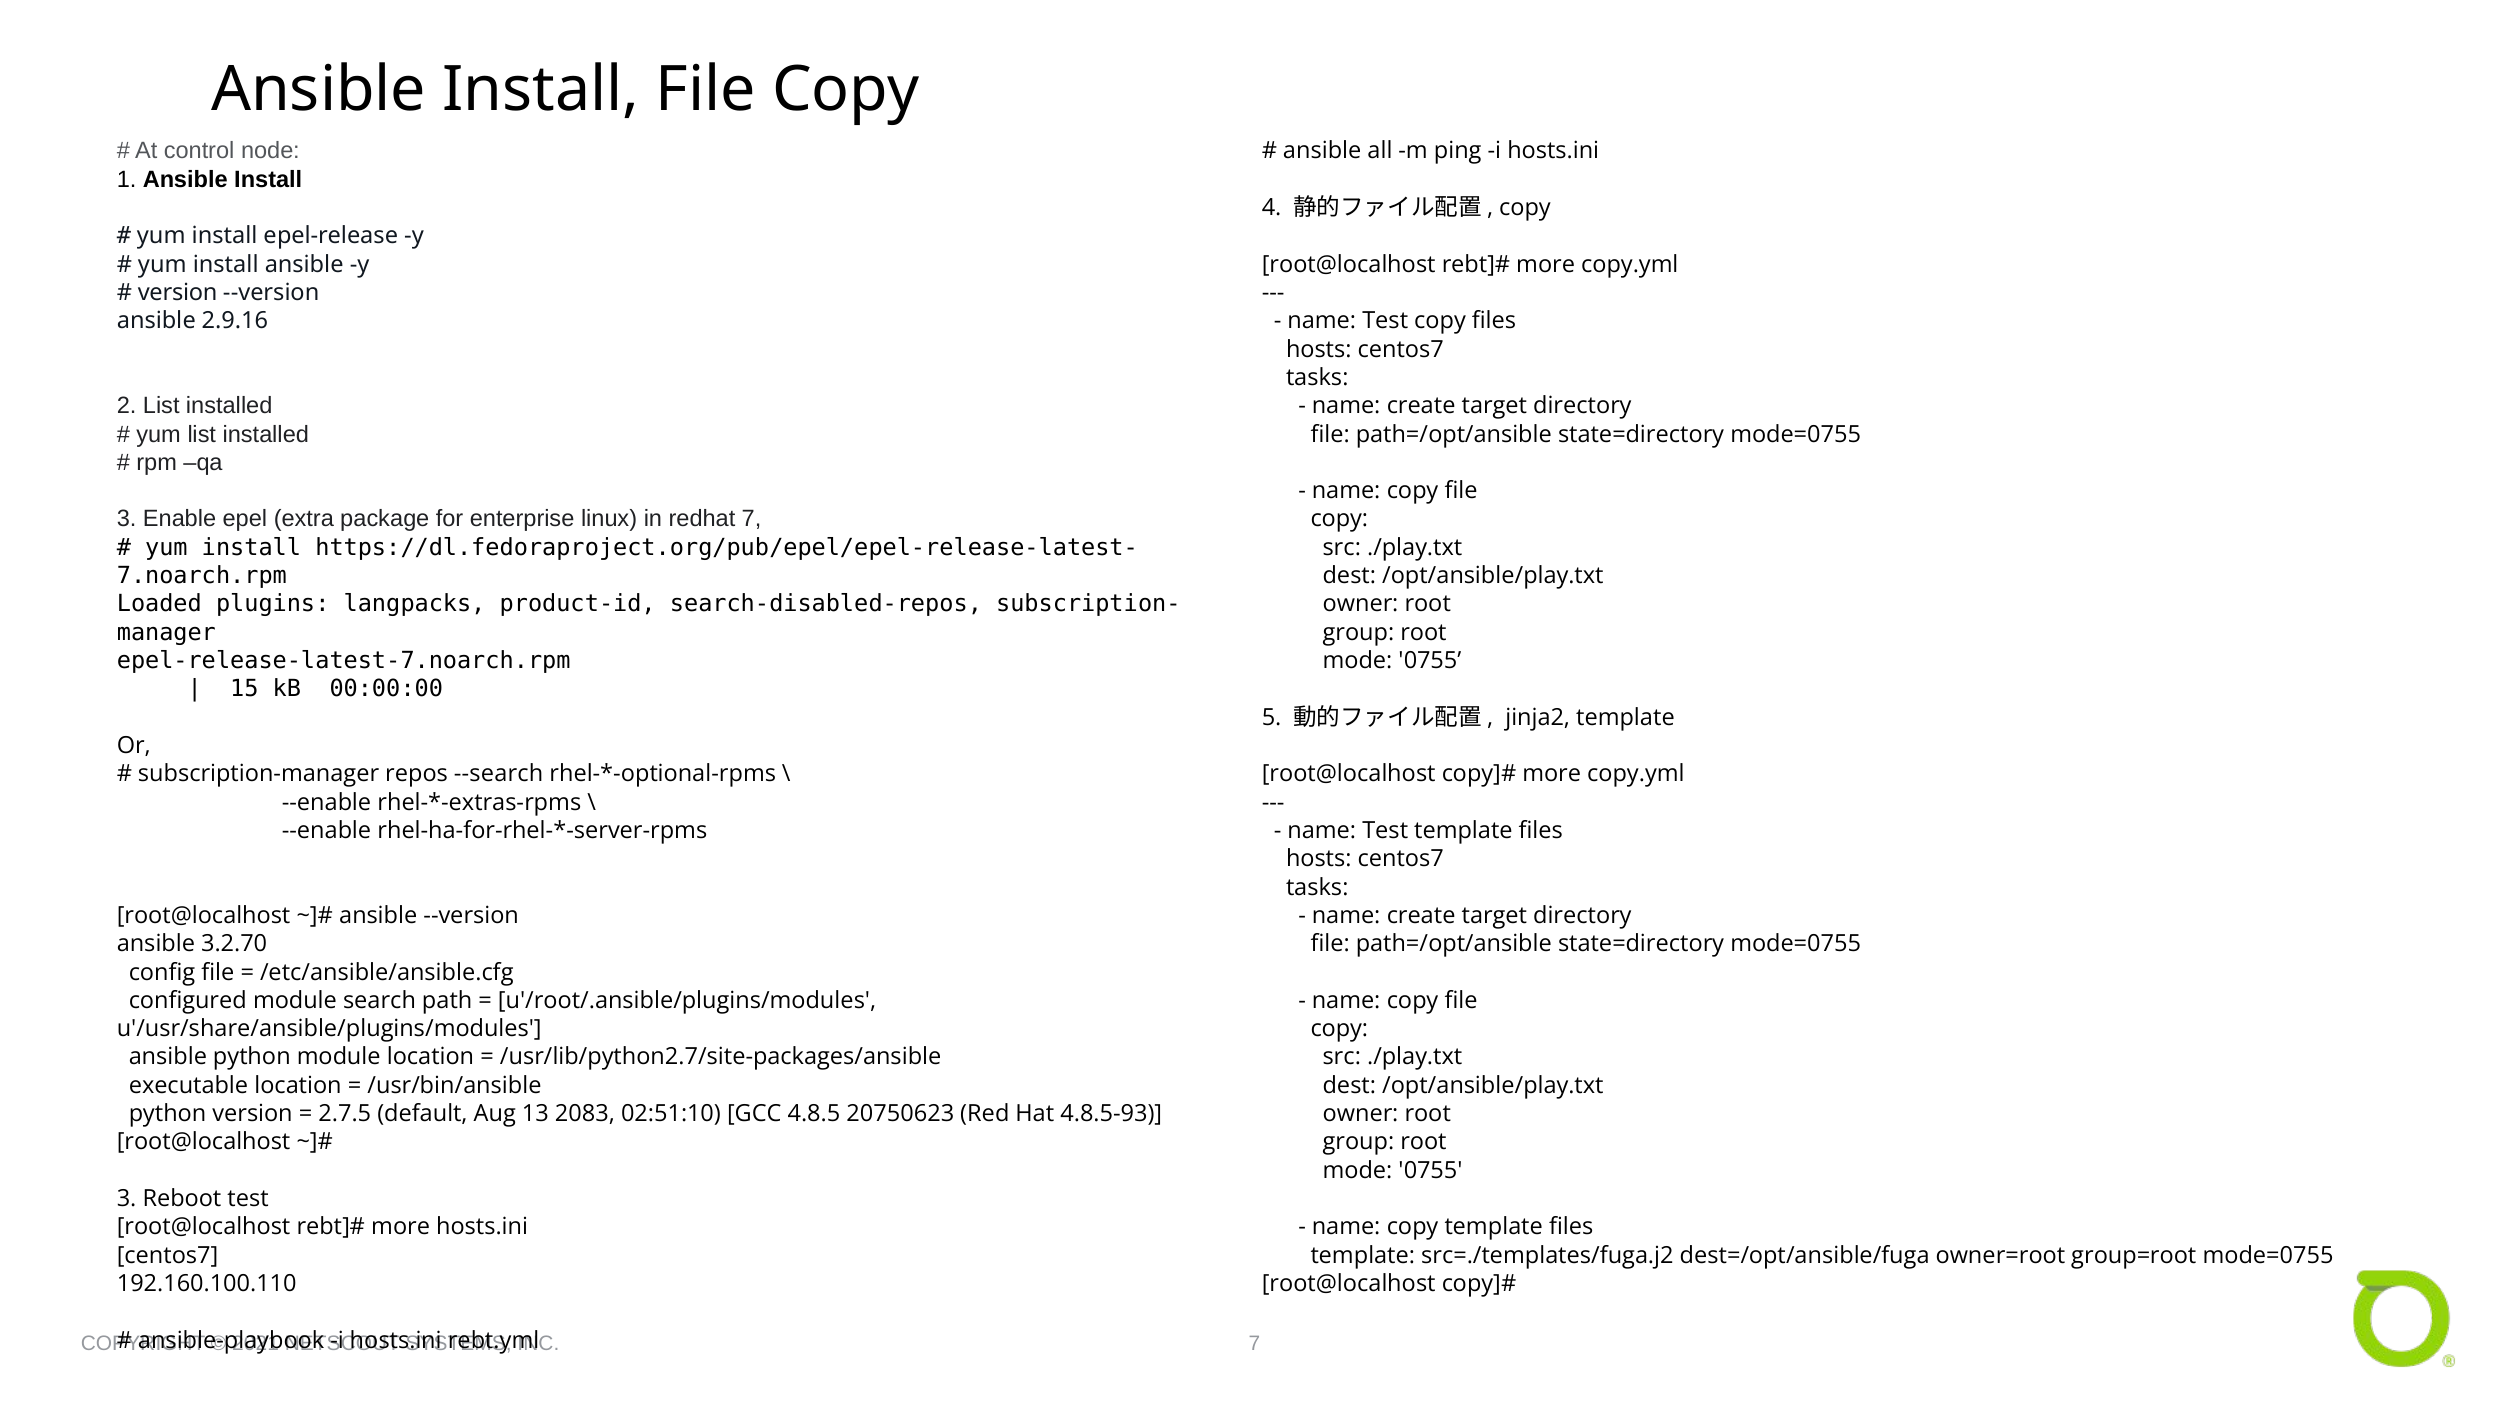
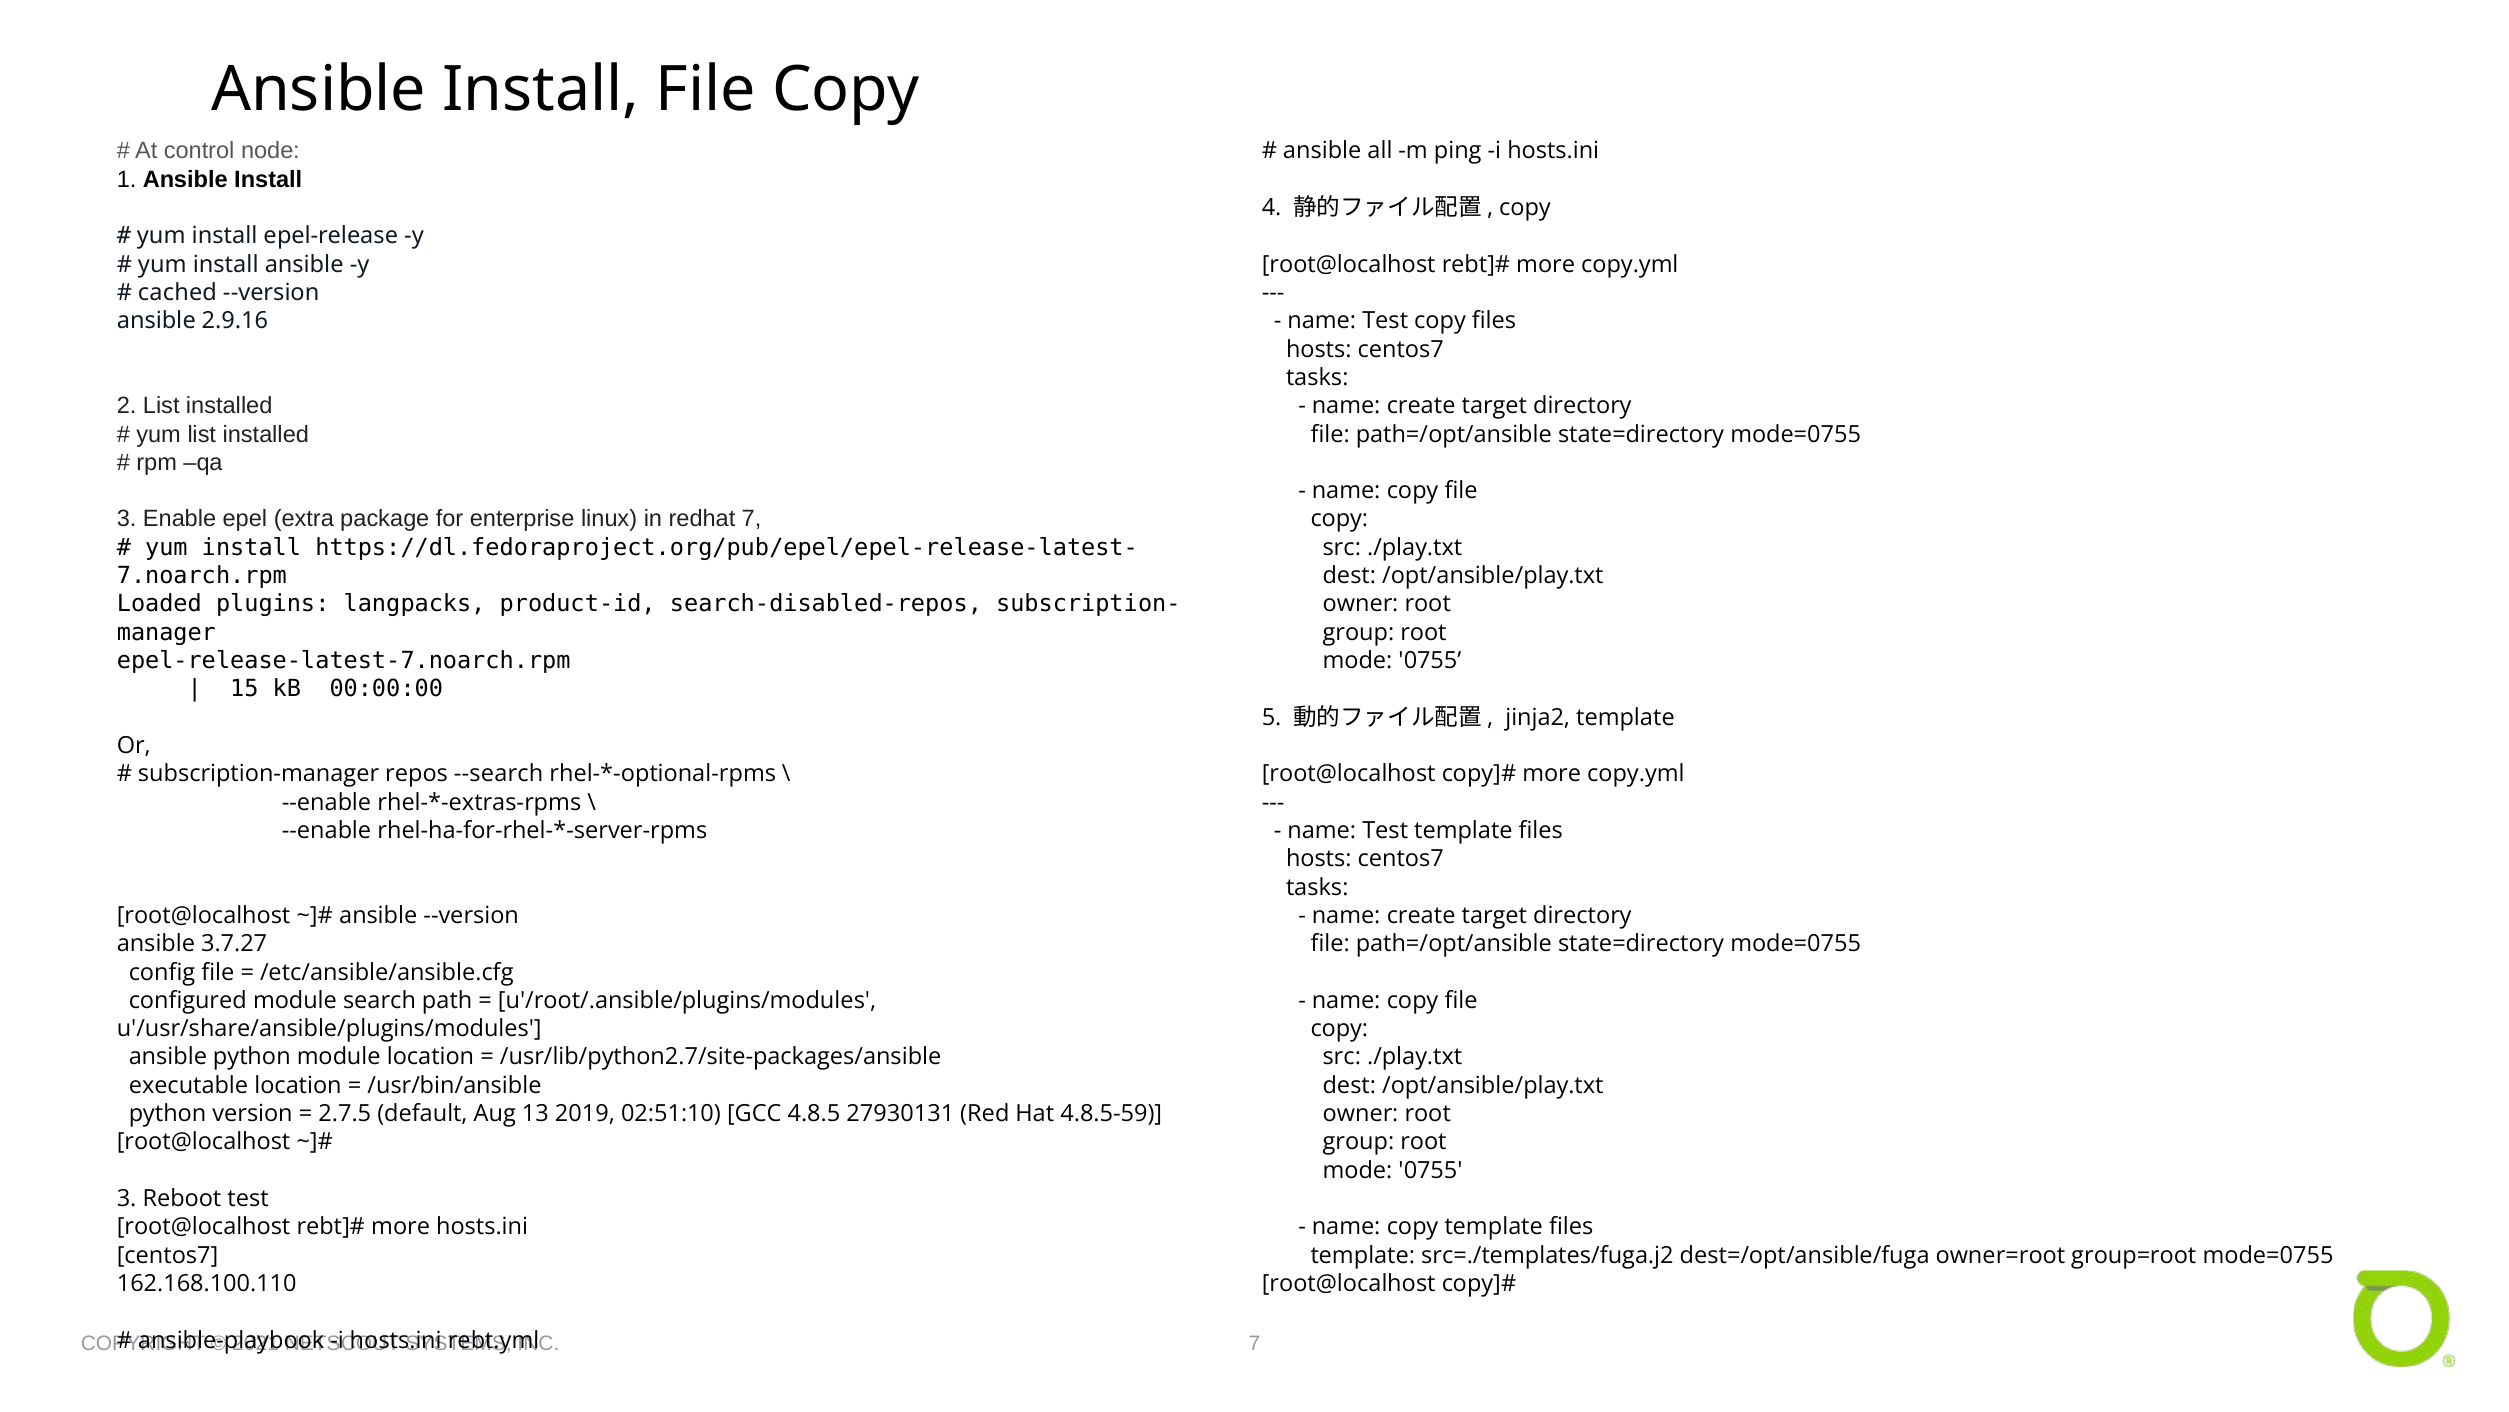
version: version -> cached (177, 293)
3.2.70: 3.2.70 -> 3.7.27 (234, 944)
2083: 2083 -> 2019 (585, 1114)
20750623: 20750623 -> 27930131 (900, 1114)
4.8.5-93: 4.8.5-93 -> 4.8.5-59 (1111, 1114)
192.160.100.110: 192.160.100.110 -> 162.168.100.110 (207, 1283)
